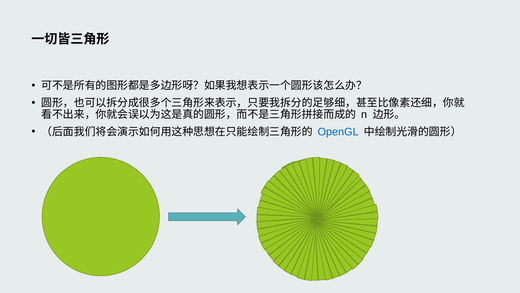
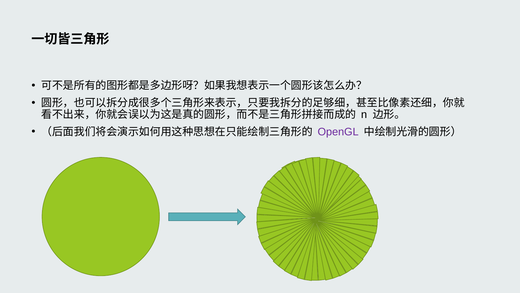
OpenGL colour: blue -> purple (338, 132)
